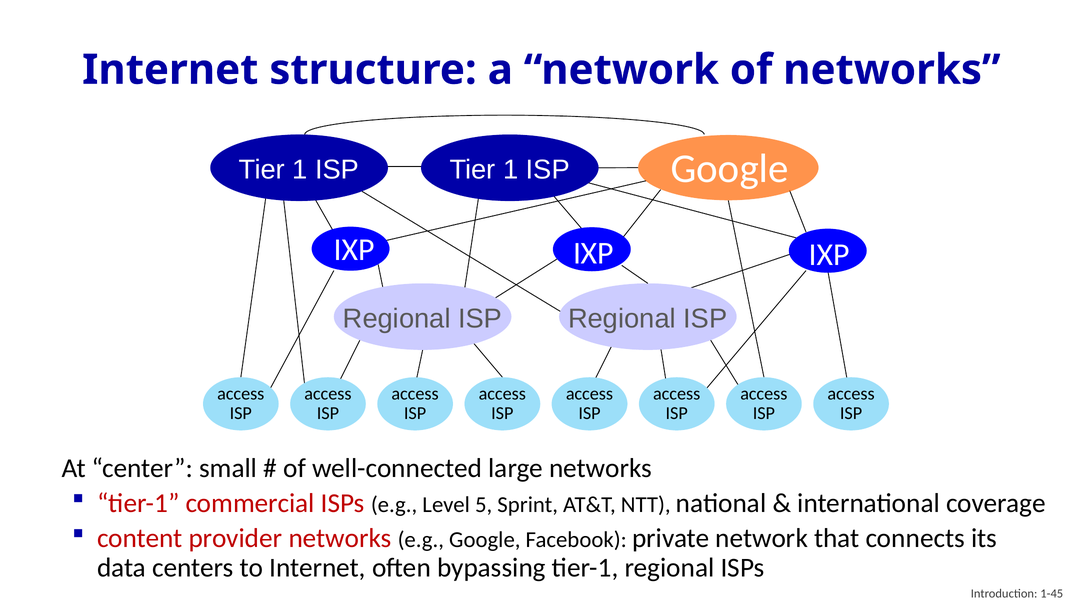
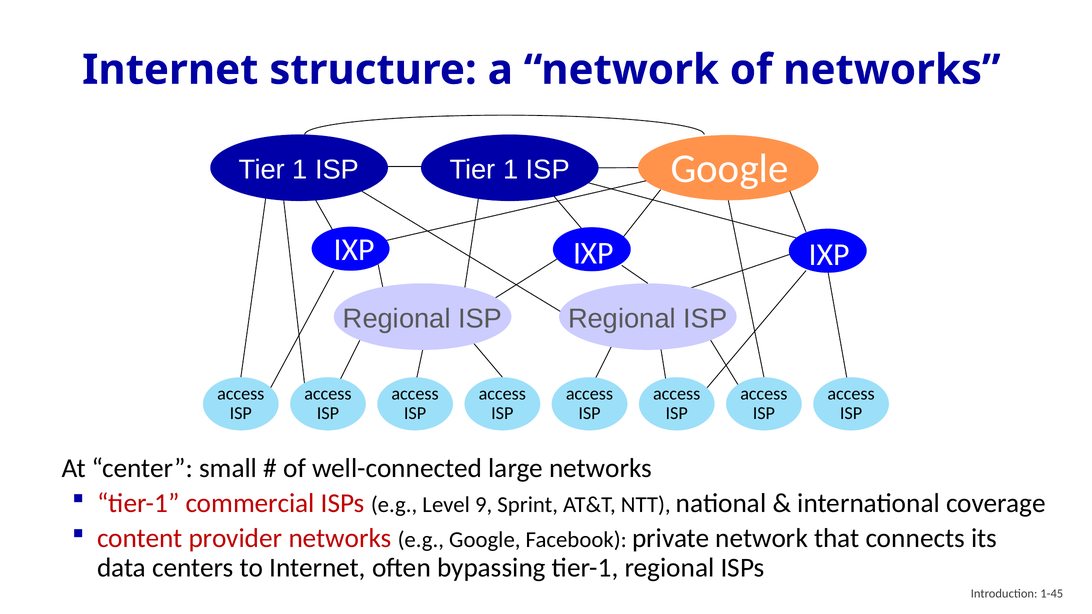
5: 5 -> 9 (484, 505)
